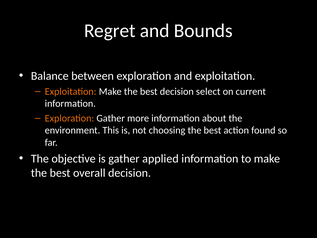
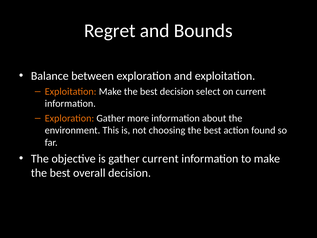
gather applied: applied -> current (160, 159)
